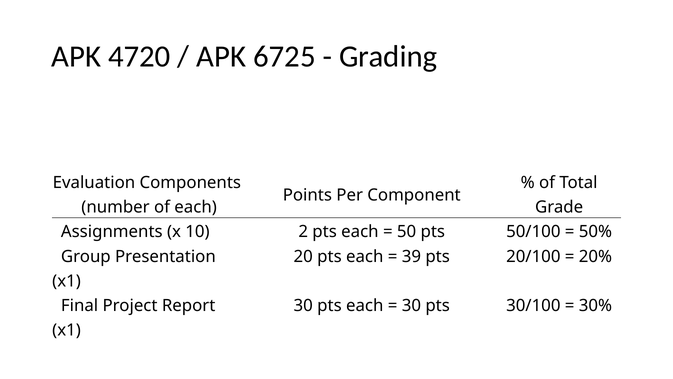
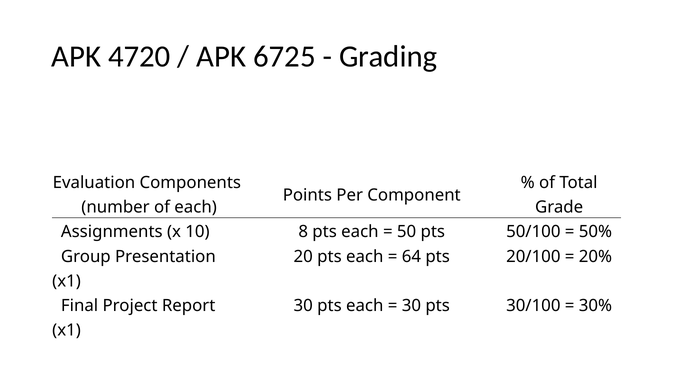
2: 2 -> 8 (303, 232)
39: 39 -> 64 (411, 256)
